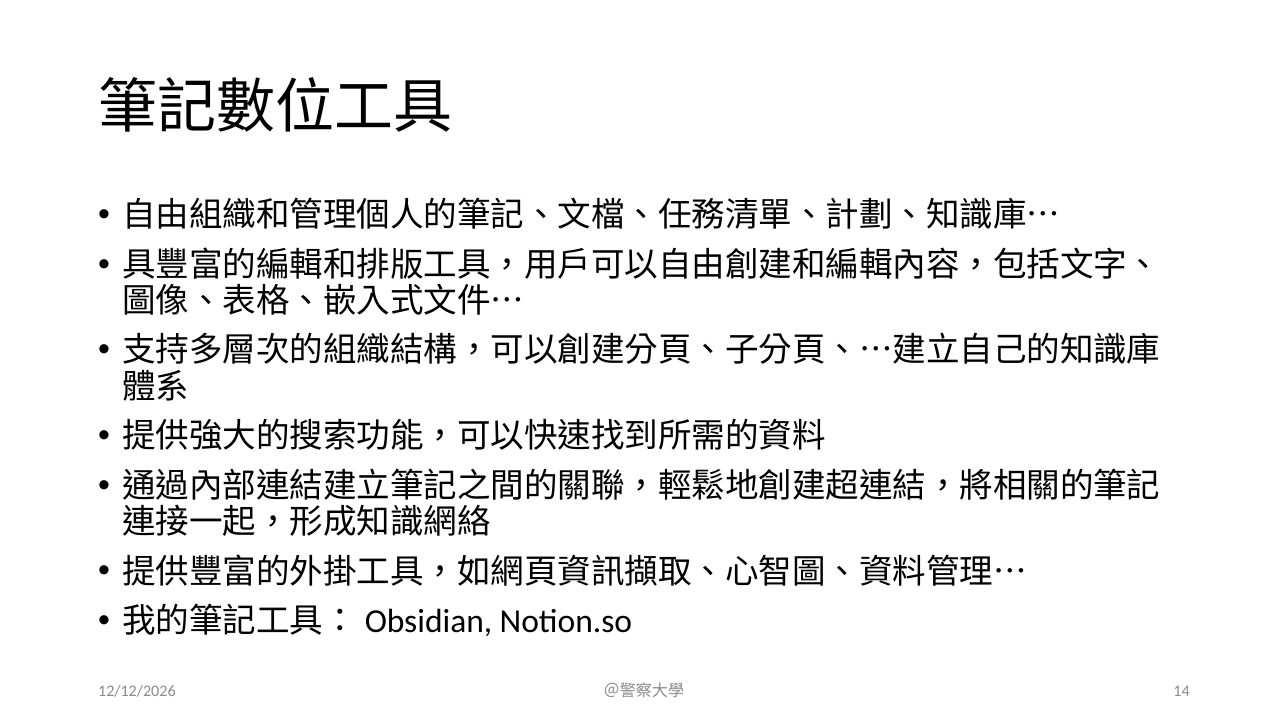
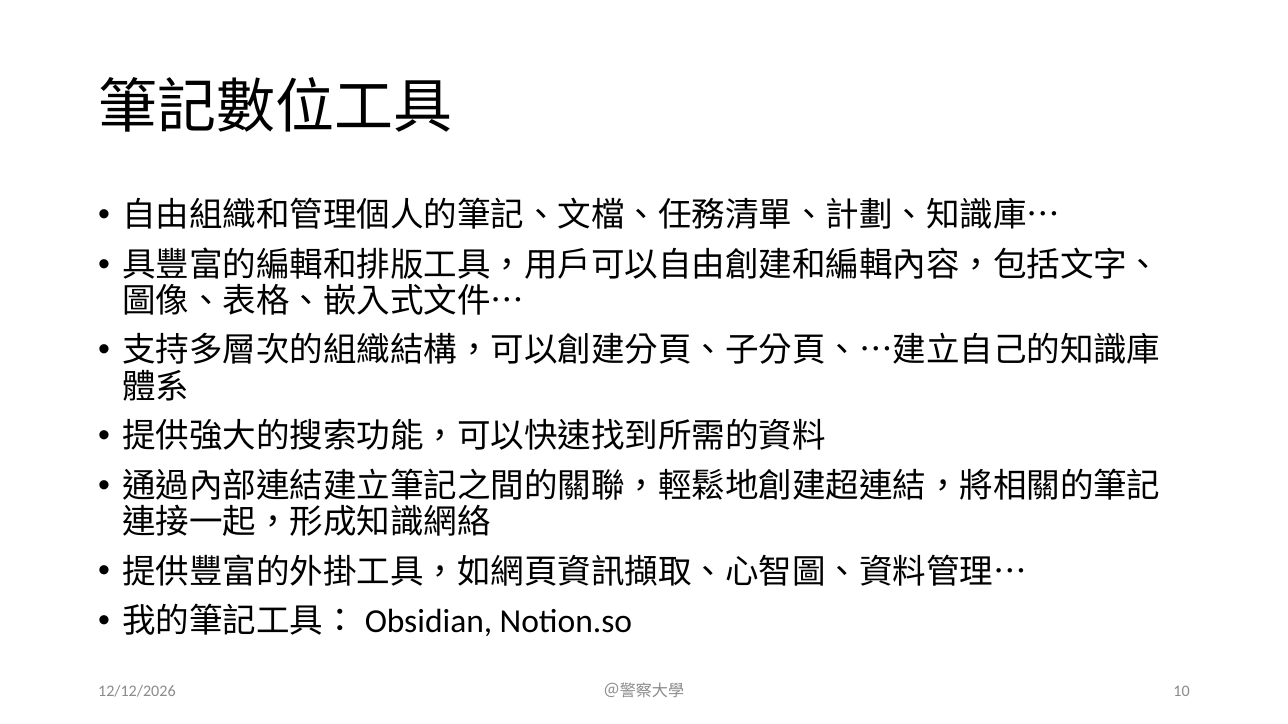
14: 14 -> 10 (1182, 692)
